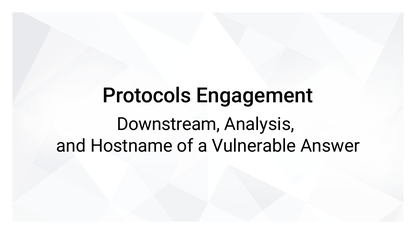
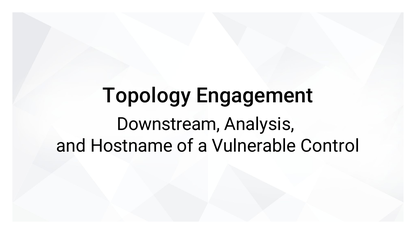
Protocols: Protocols -> Topology (147, 96)
Answer: Answer -> Control (330, 146)
